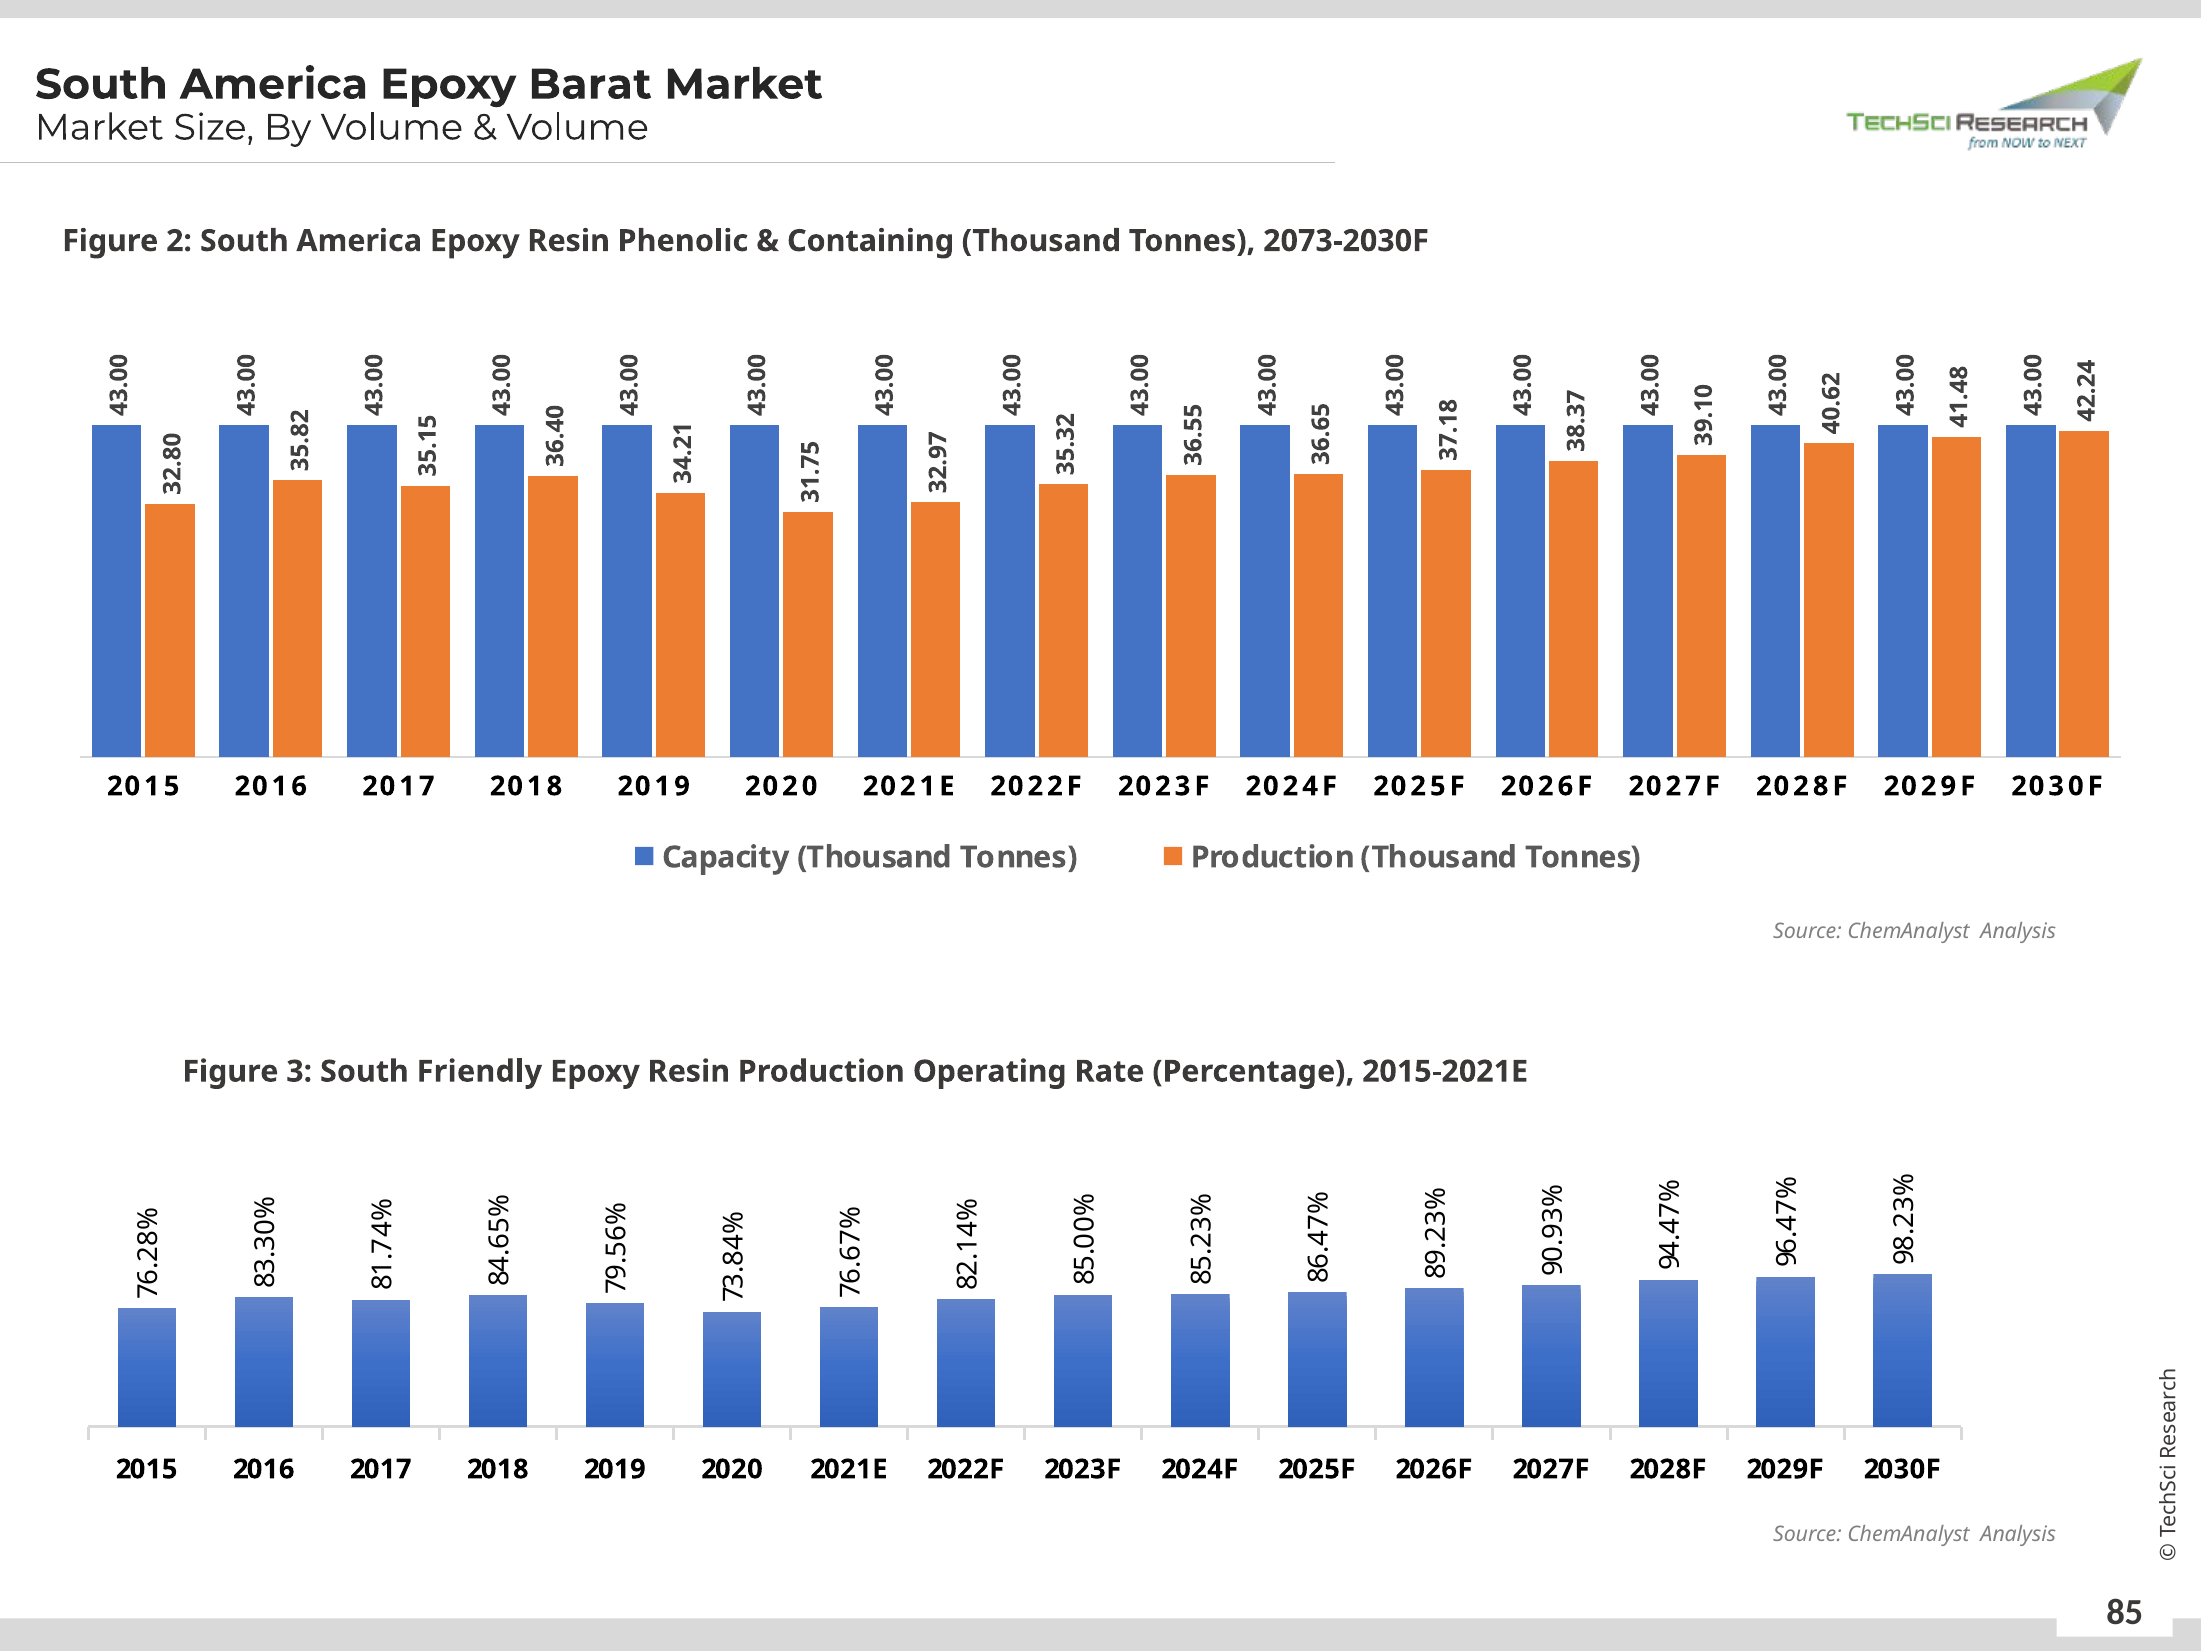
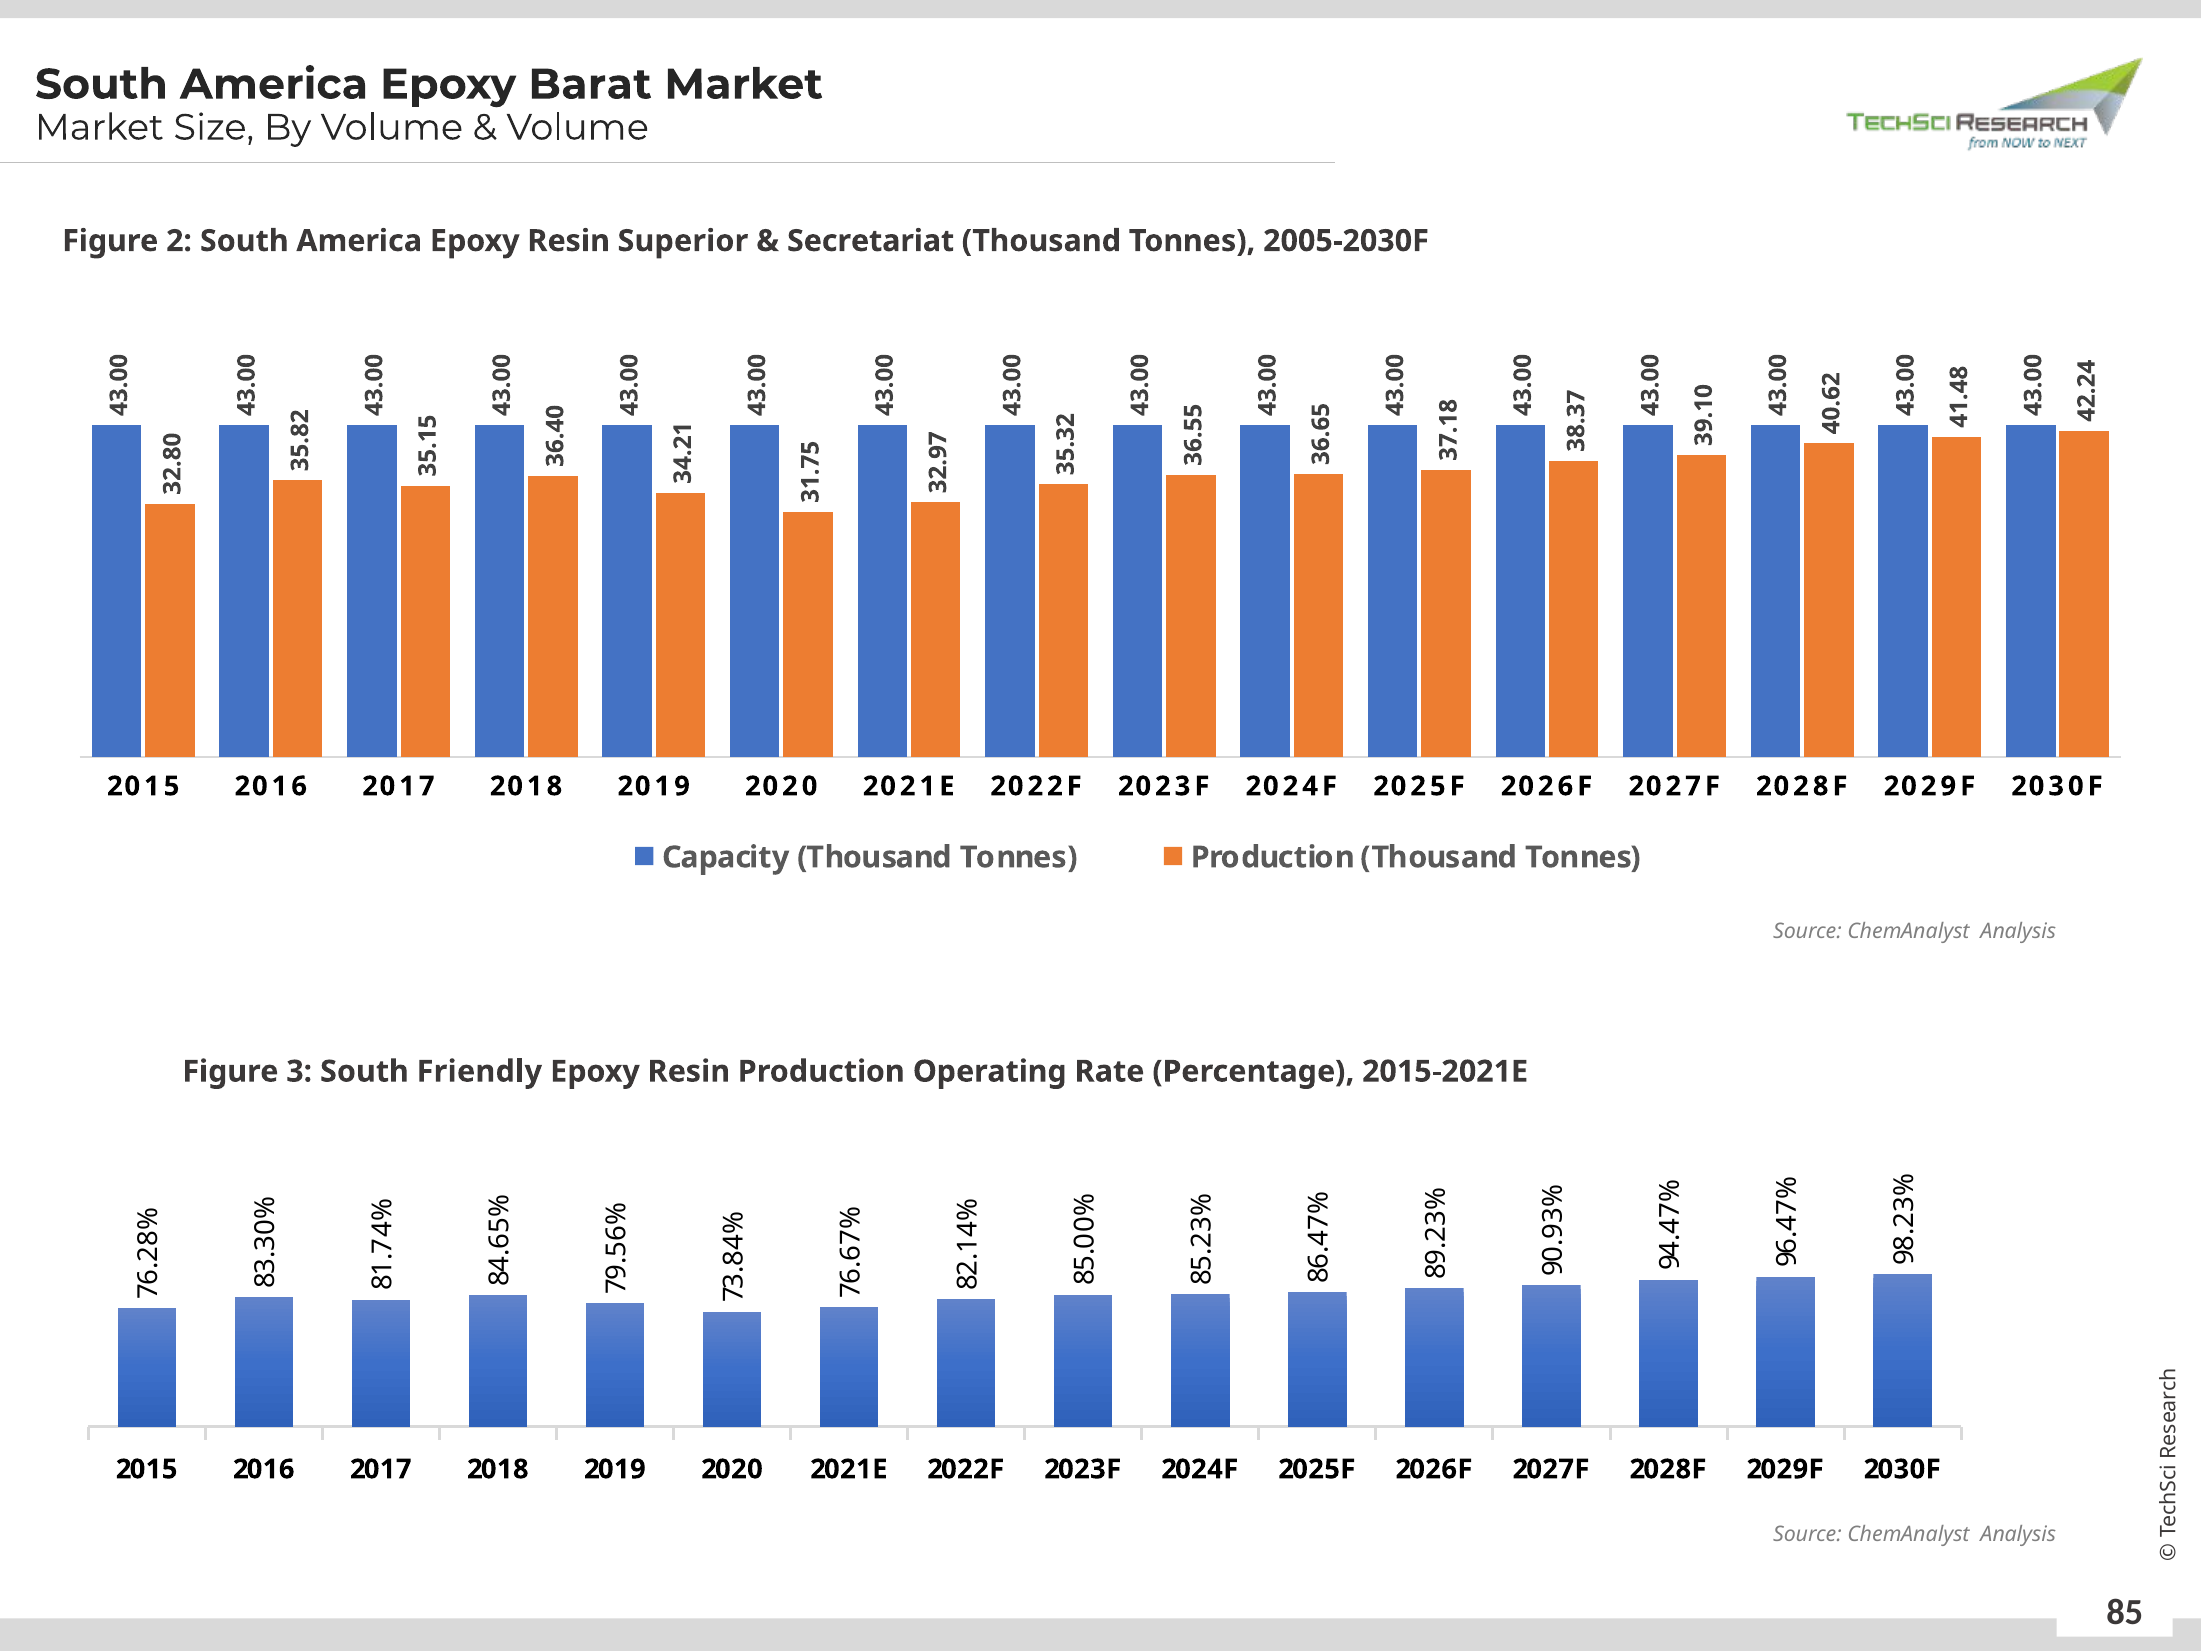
Phenolic: Phenolic -> Superior (683, 241)
Containing: Containing -> Secretariat (871, 241)
2073-2030F: 2073-2030F -> 2005-2030F (1346, 241)
